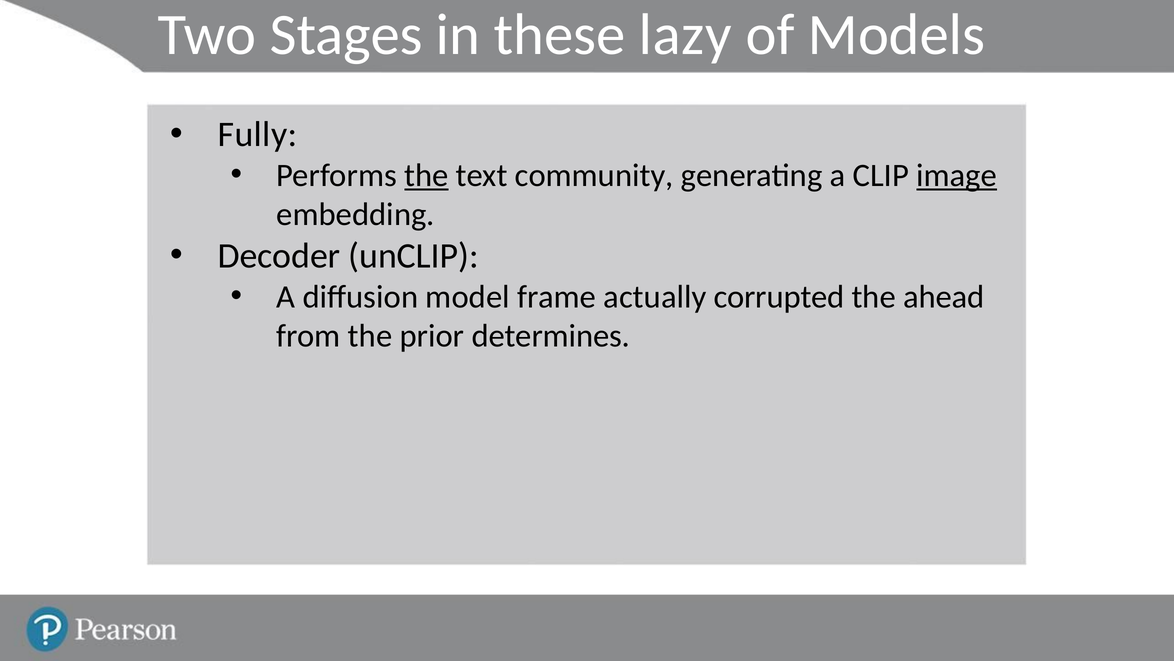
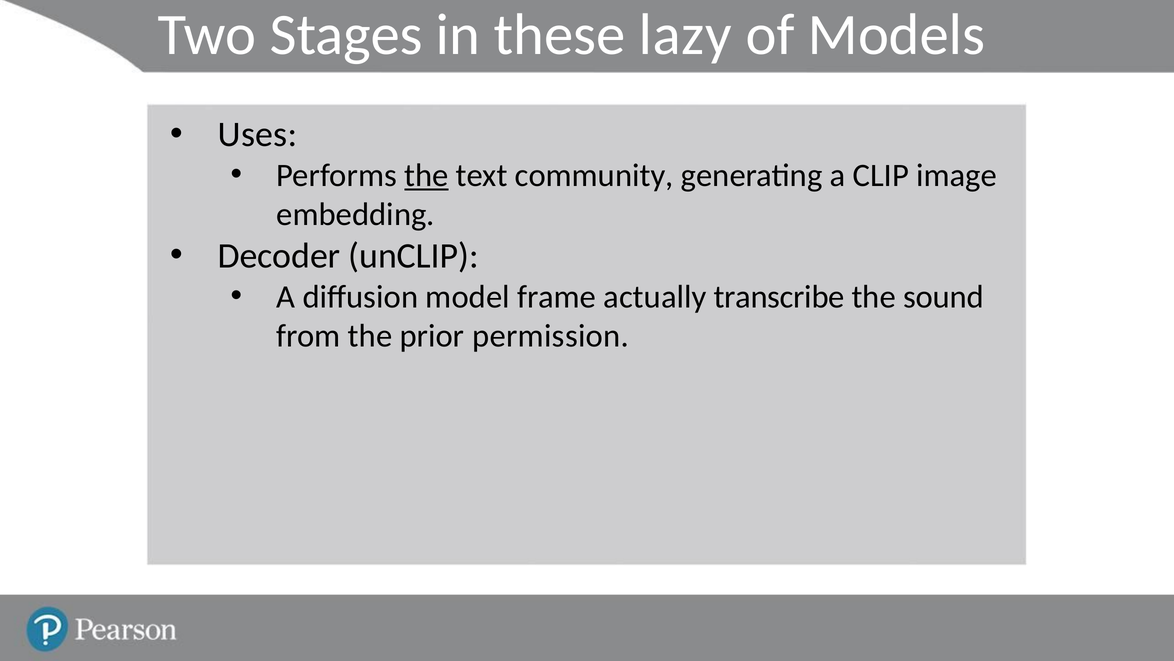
Fully: Fully -> Uses (258, 134)
image underline: present -> none (957, 175)
corrupted: corrupted -> transcribe (779, 297)
ahead: ahead -> sound (944, 297)
determines: determines -> permission (551, 336)
